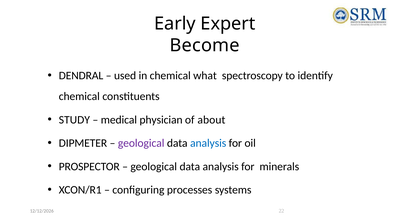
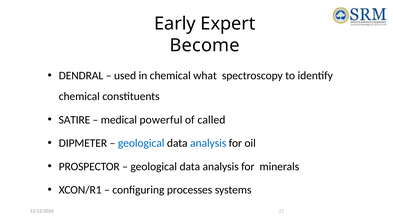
STUDY: STUDY -> SATIRE (74, 120)
physician: physician -> powerful (161, 120)
about: about -> called (211, 120)
geological colour: purple -> blue (141, 143)
